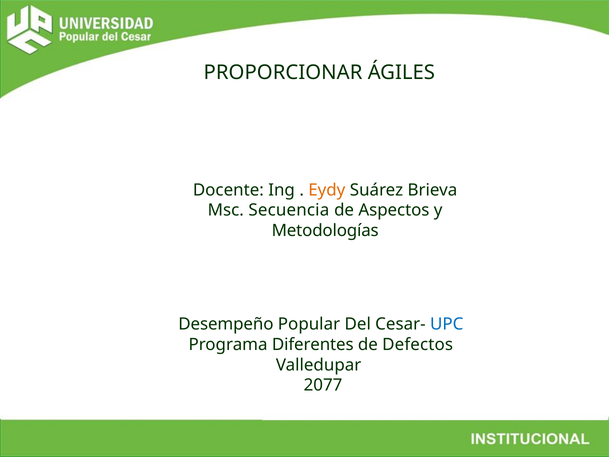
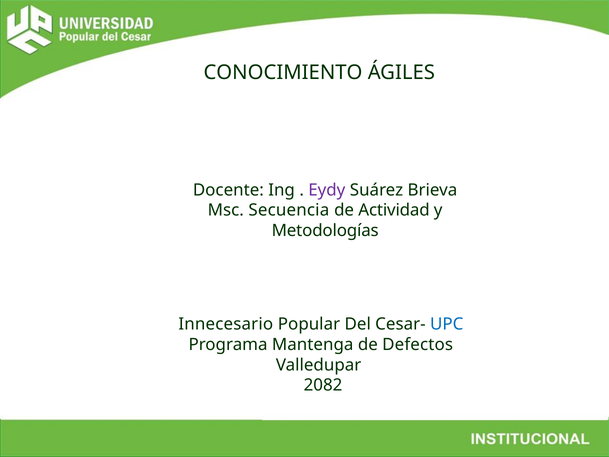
PROPORCIONAR: PROPORCIONAR -> CONOCIMIENTO (283, 72)
Eydy colour: orange -> purple (327, 190)
Aspectos: Aspectos -> Actividad (394, 210)
Desempeño: Desempeño -> Innecesario (226, 324)
Diferentes: Diferentes -> Mantenga (313, 345)
2077: 2077 -> 2082 (323, 385)
